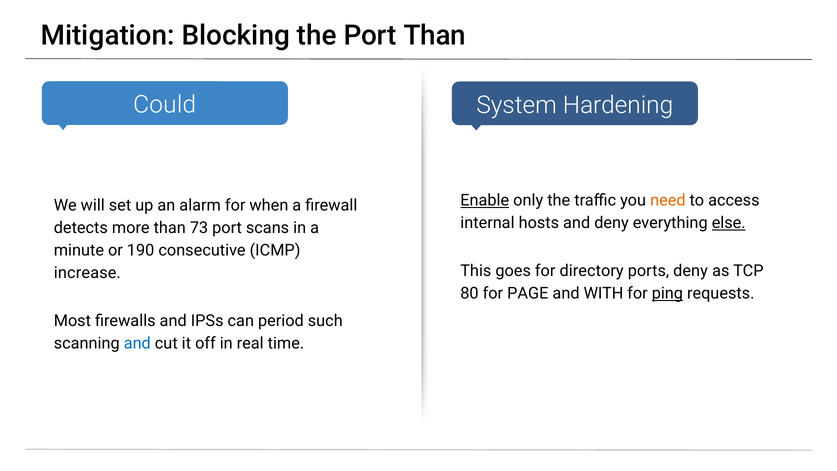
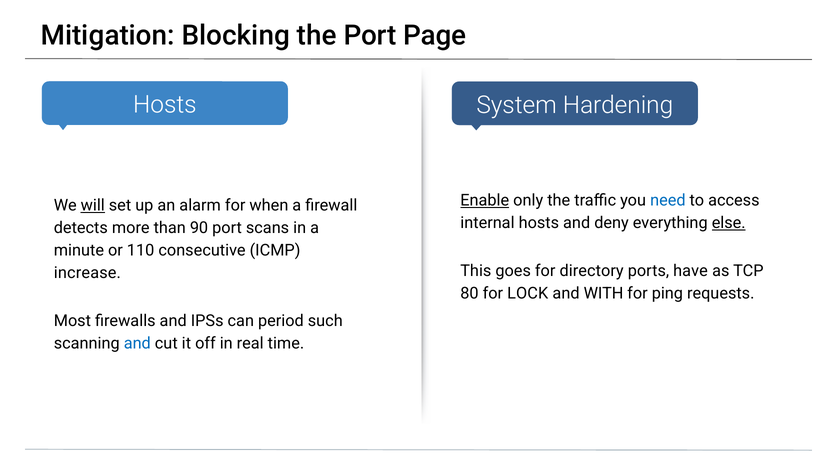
Port Than: Than -> Page (435, 35)
Could: Could -> Hosts (165, 105)
need colour: orange -> blue (668, 200)
will underline: none -> present (93, 205)
73: 73 -> 90 (199, 228)
190: 190 -> 110 (141, 250)
ports deny: deny -> have (690, 271)
PAGE: PAGE -> LOCK (528, 293)
ping underline: present -> none (667, 293)
